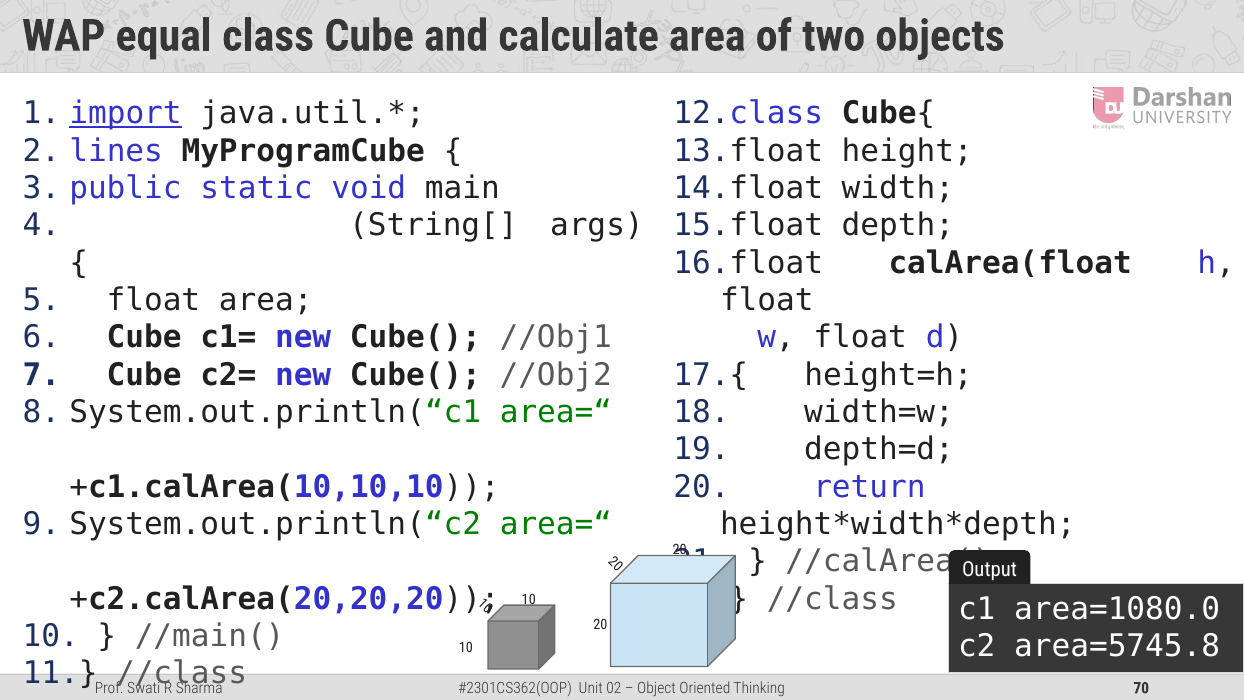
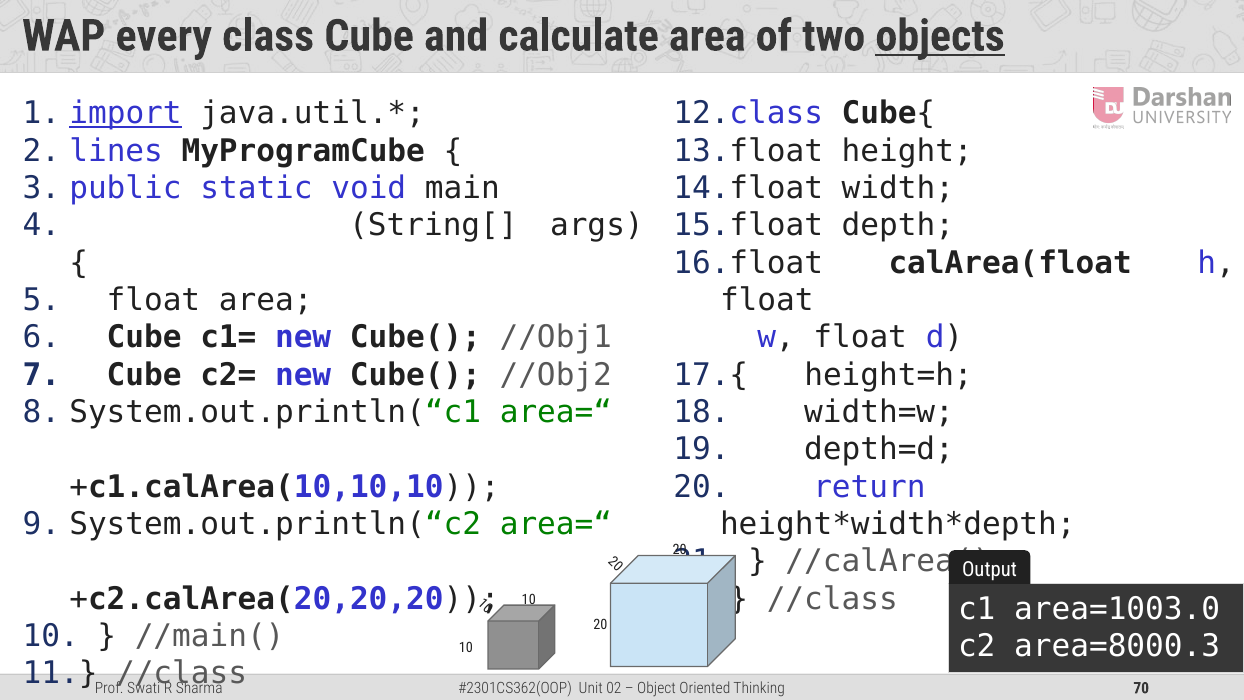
equal: equal -> every (164, 36)
objects underline: none -> present (940, 36)
area=1080.0: area=1080.0 -> area=1003.0 (1117, 609)
area=5745.8: area=5745.8 -> area=8000.3 (1117, 646)
